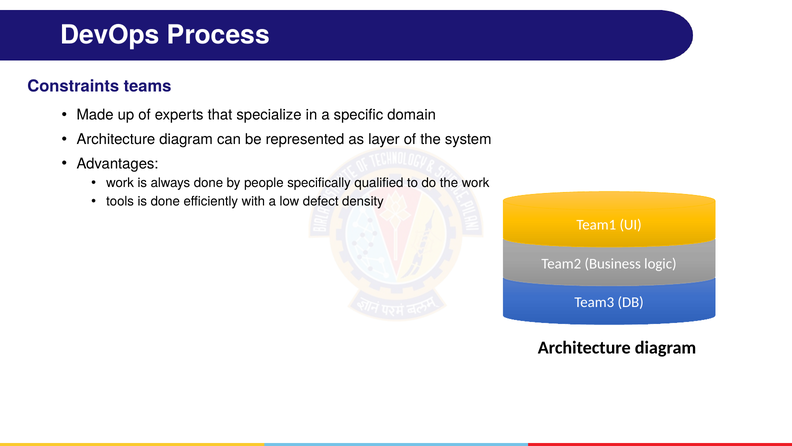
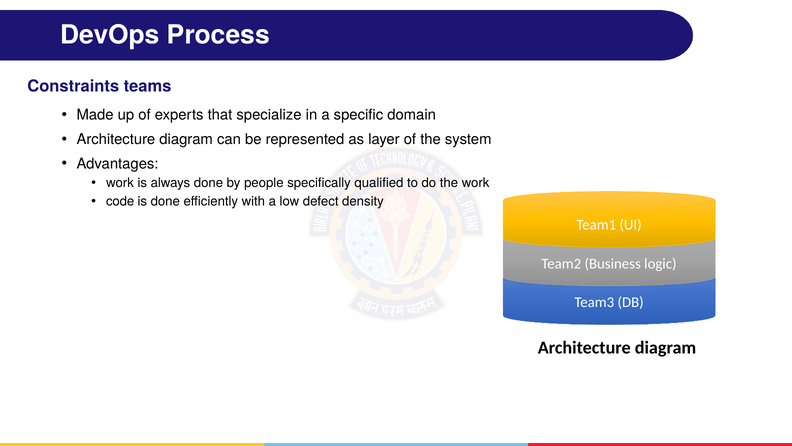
tools: tools -> code (120, 201)
